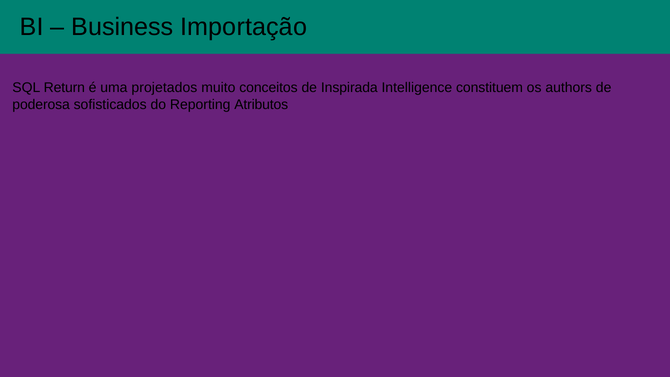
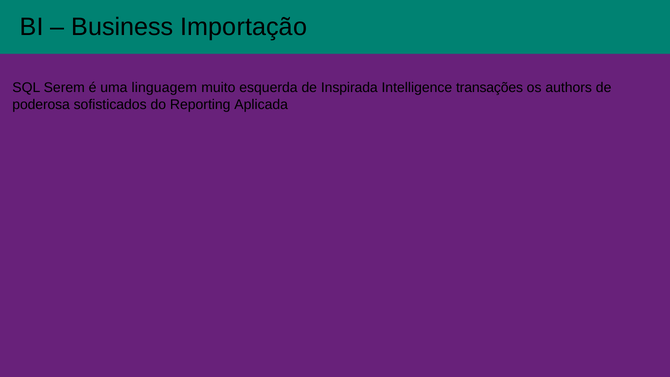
Return: Return -> Serem (64, 88)
projetados: projetados -> linguagem (164, 88)
conceitos: conceitos -> esquerda (268, 88)
constituem: constituem -> transações (490, 88)
Atributos: Atributos -> Aplicada (261, 104)
